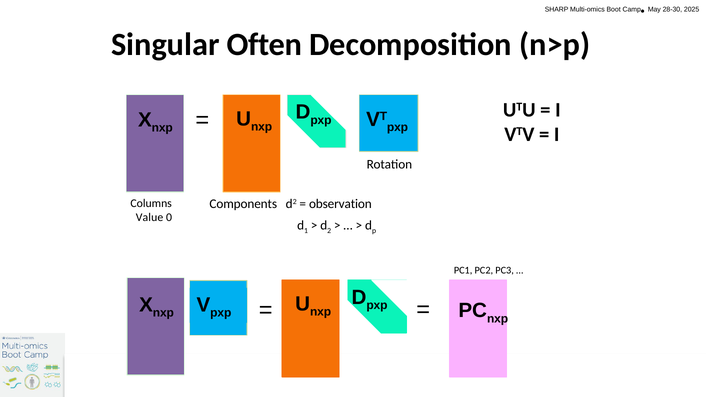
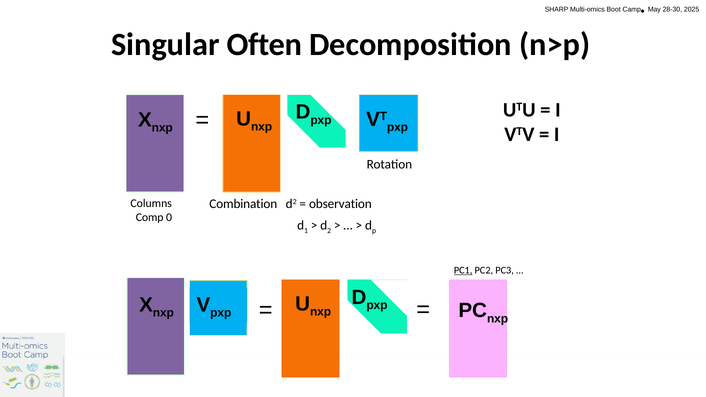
Components: Components -> Combination (243, 204)
Value: Value -> Comp (150, 217)
PC1 underline: none -> present (463, 270)
